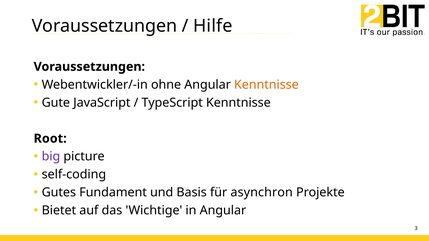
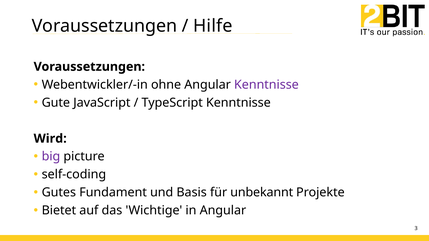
Kenntnisse colour: orange -> purple (266, 85)
Root: Root -> Wird (50, 139)
asynchron: asynchron -> unbekannt (262, 193)
